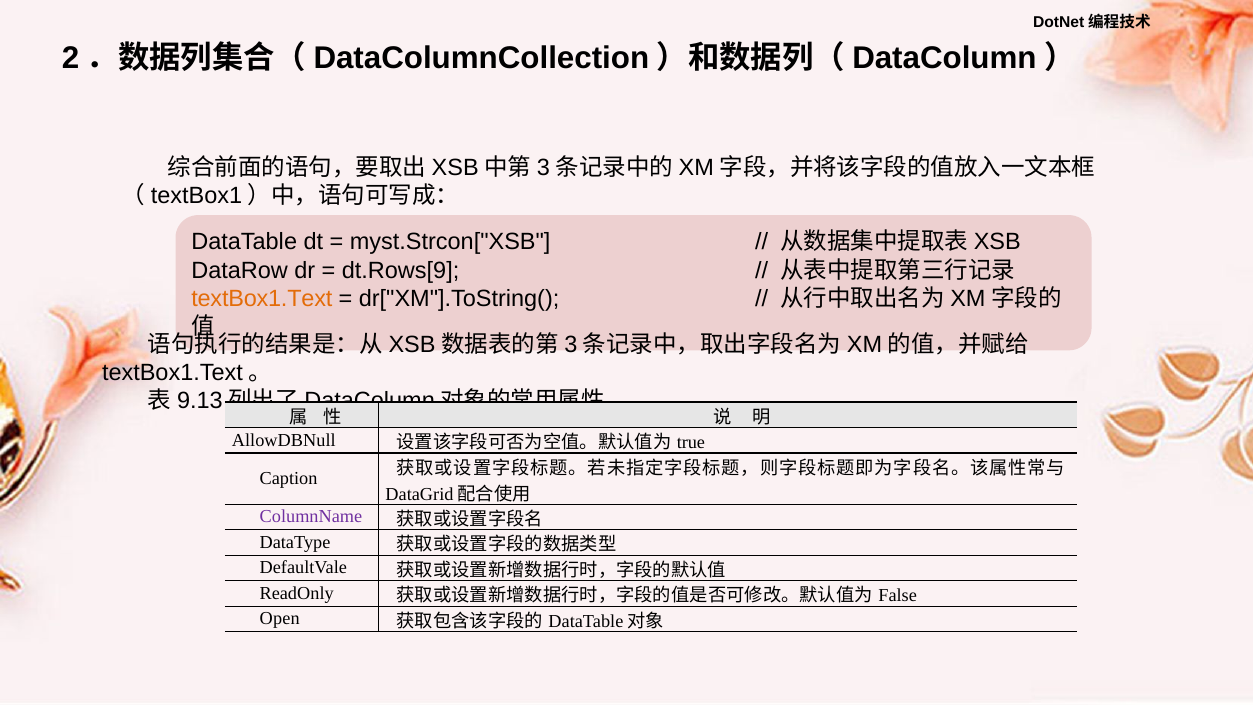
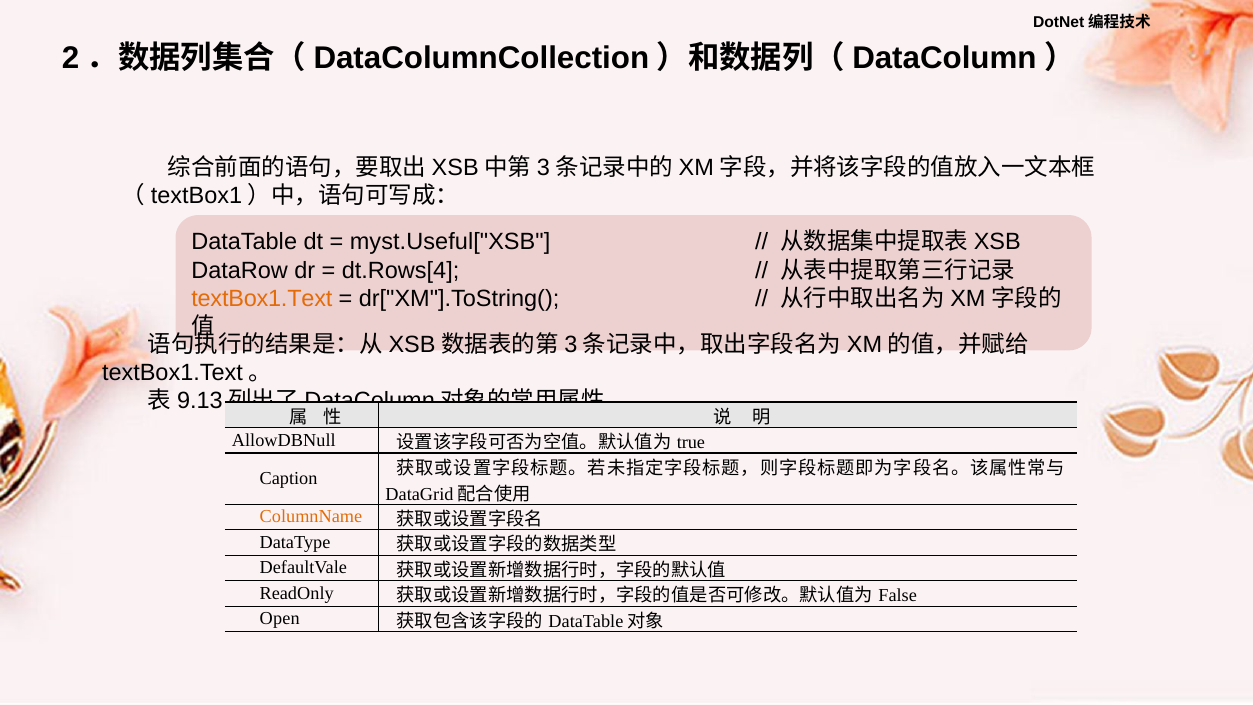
myst.Strcon["XSB: myst.Strcon["XSB -> myst.Useful["XSB (450, 242)
dt.Rows[9: dt.Rows[9 -> dt.Rows[4 (401, 270)
ColumnName colour: purple -> orange (311, 517)
